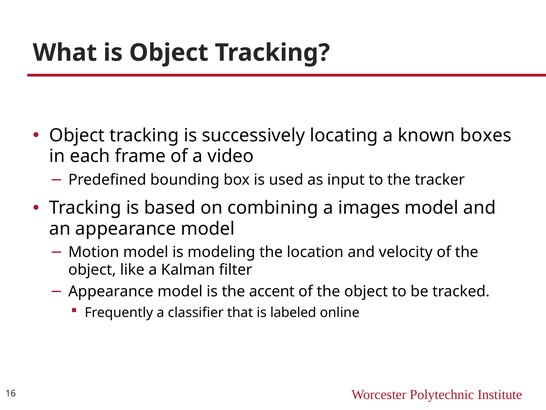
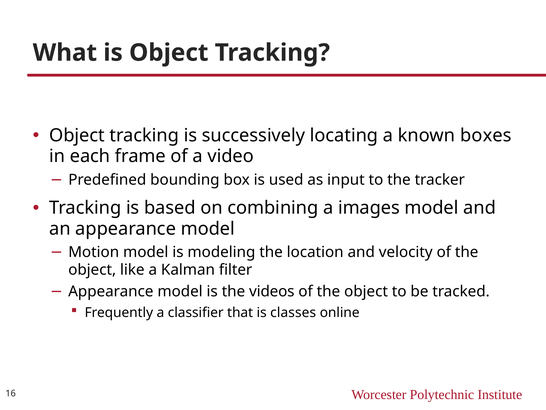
accent: accent -> videos (272, 291)
labeled: labeled -> classes (293, 312)
